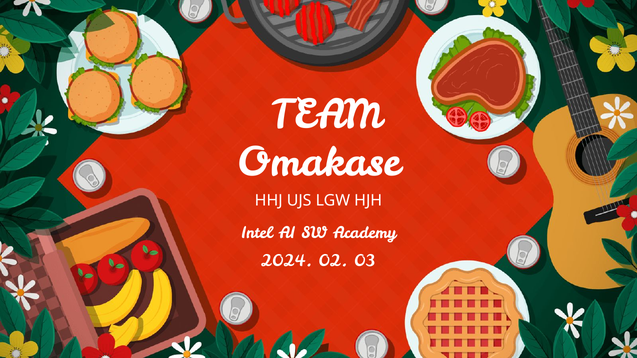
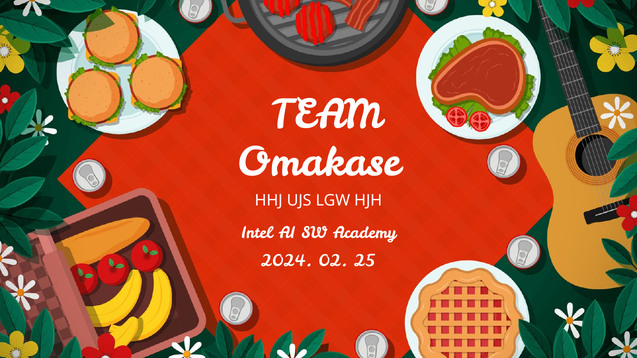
03: 03 -> 25 (365, 261)
